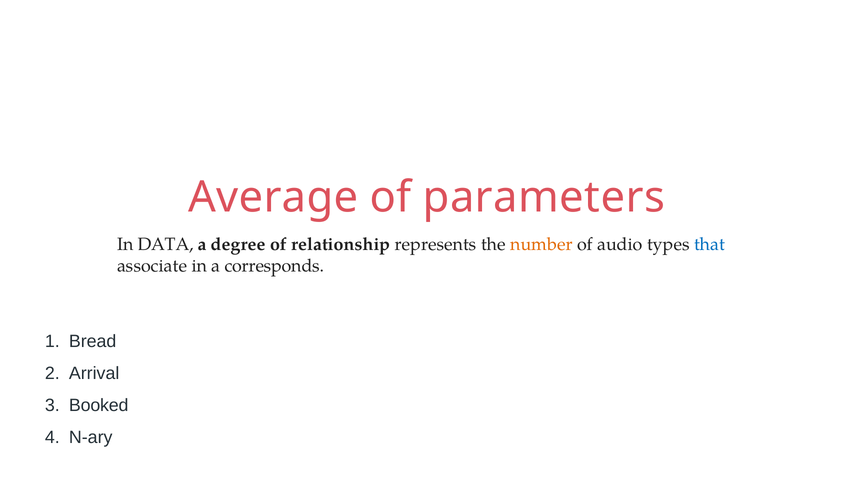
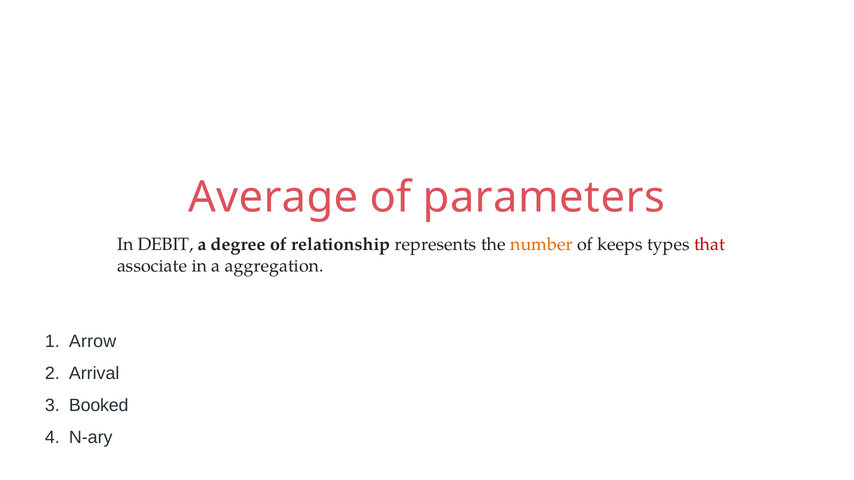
DATA: DATA -> DEBIT (166, 245)
audio: audio -> keeps (620, 245)
that colour: blue -> red (710, 245)
corresponds: corresponds -> aggregation (274, 266)
Bread: Bread -> Arrow (93, 342)
